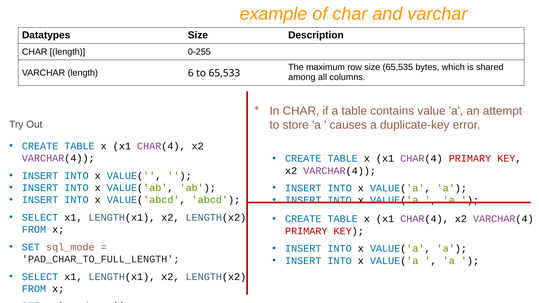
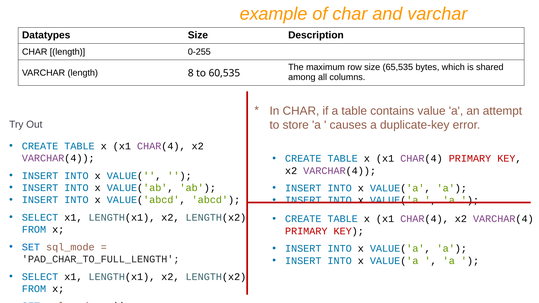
6: 6 -> 8 (191, 73)
65,533: 65,533 -> 60,535 (224, 73)
